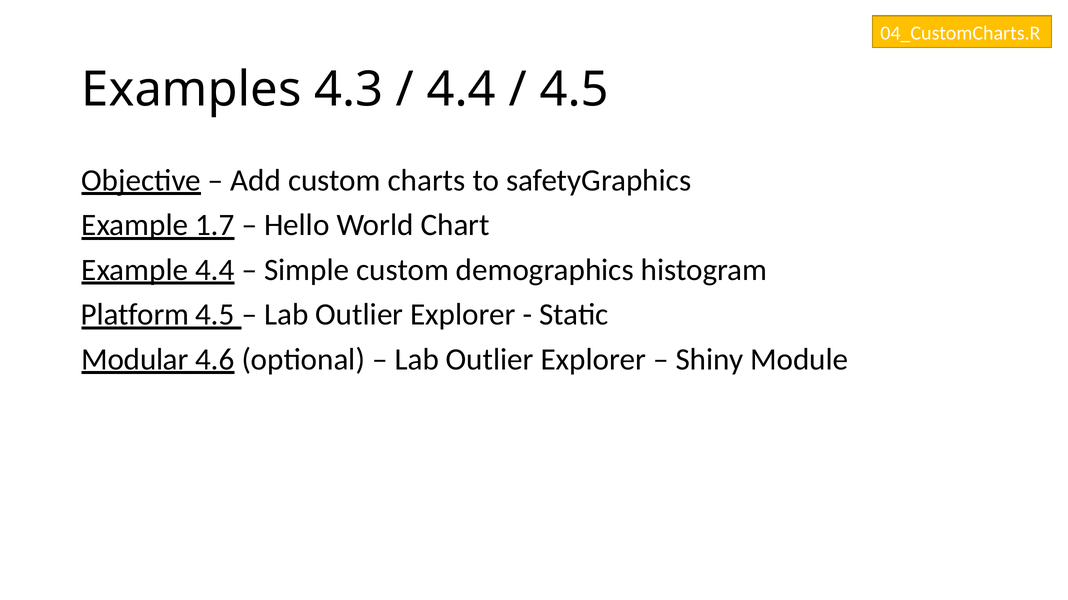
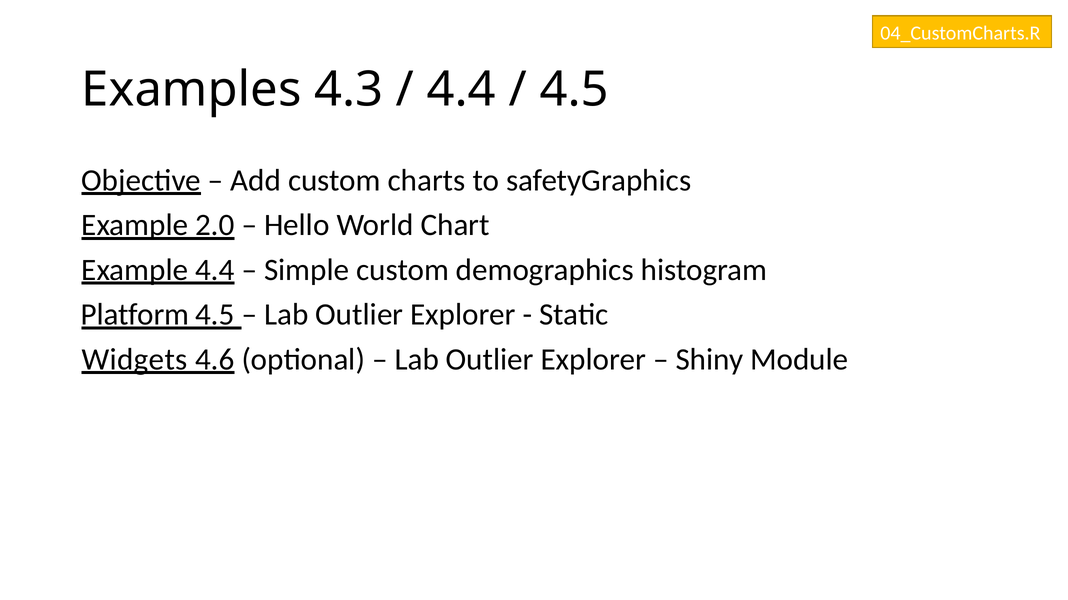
1.7: 1.7 -> 2.0 (215, 225)
Modular: Modular -> Widgets (135, 360)
